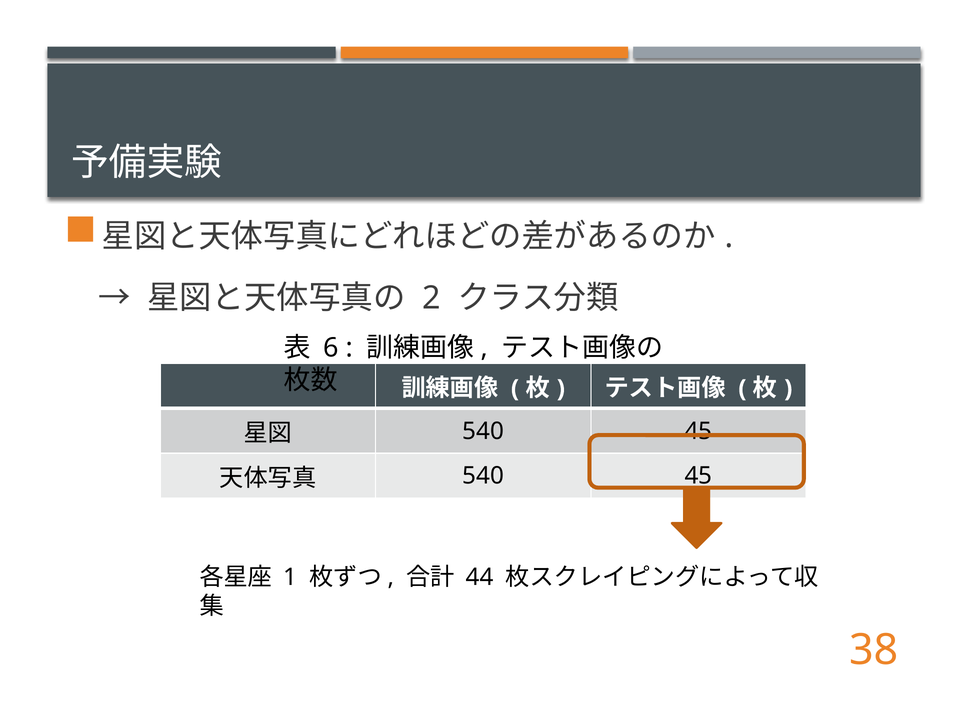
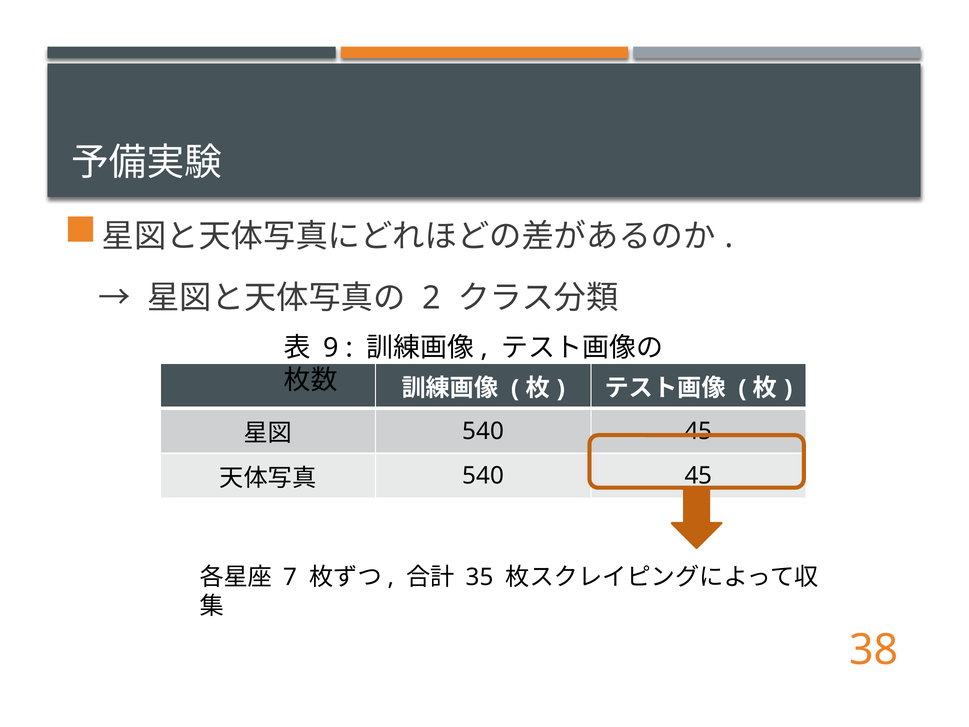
6: 6 -> 9 (331, 348)
1: 1 -> 7 (290, 577)
44: 44 -> 35 (480, 577)
